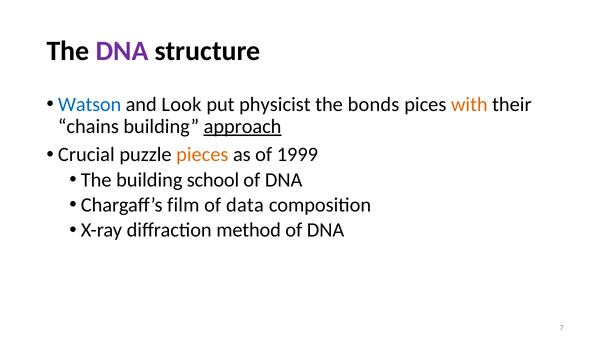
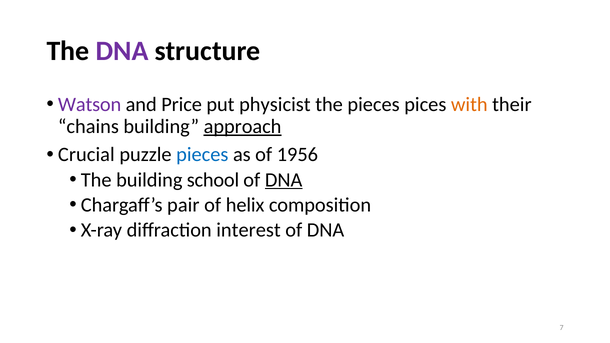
Watson colour: blue -> purple (90, 104)
Look: Look -> Price (182, 104)
the bonds: bonds -> pieces (374, 104)
pieces colour: orange -> blue (202, 155)
1999: 1999 -> 1956 (297, 155)
DNA underline: none -> present (284, 180)
film: film -> pair (183, 205)
data: data -> helix (245, 205)
method: method -> interest (248, 230)
